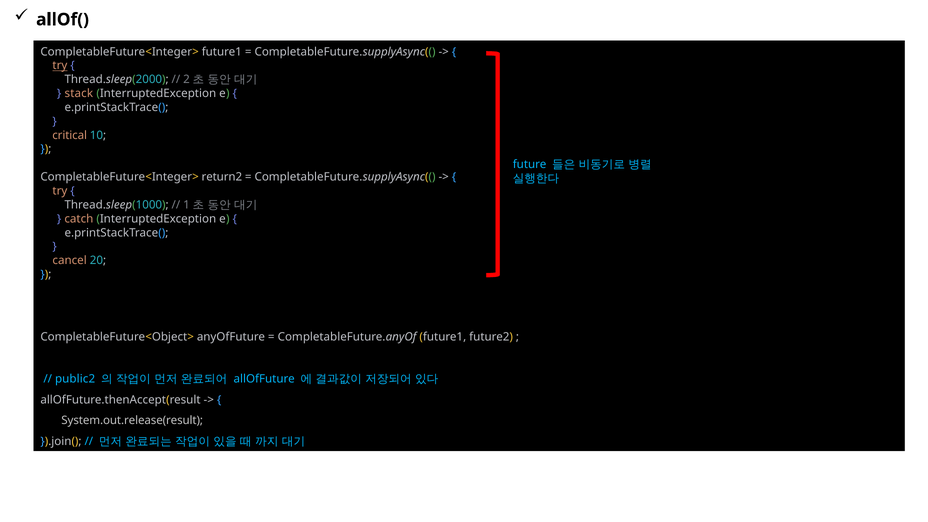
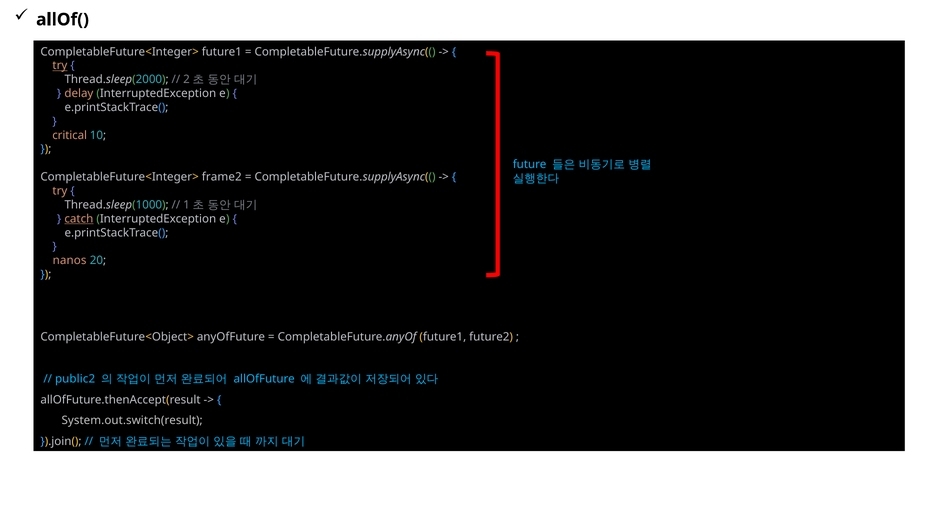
stack: stack -> delay (79, 93)
return2: return2 -> frame2 (222, 177)
catch underline: none -> present (79, 219)
cancel: cancel -> nanos (70, 261)
System.out.release(result: System.out.release(result -> System.out.switch(result (132, 421)
